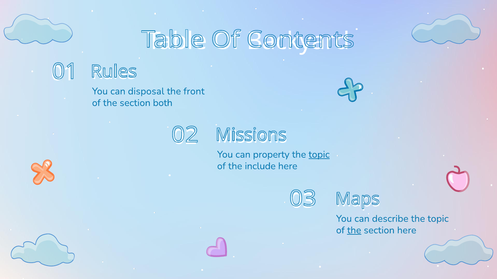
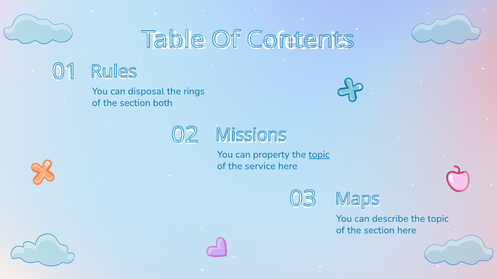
Backyard: Backyard -> Cafeteria (298, 41)
front: front -> rings (194, 91)
include: include -> service (260, 166)
the underline: present -> none (354, 231)
